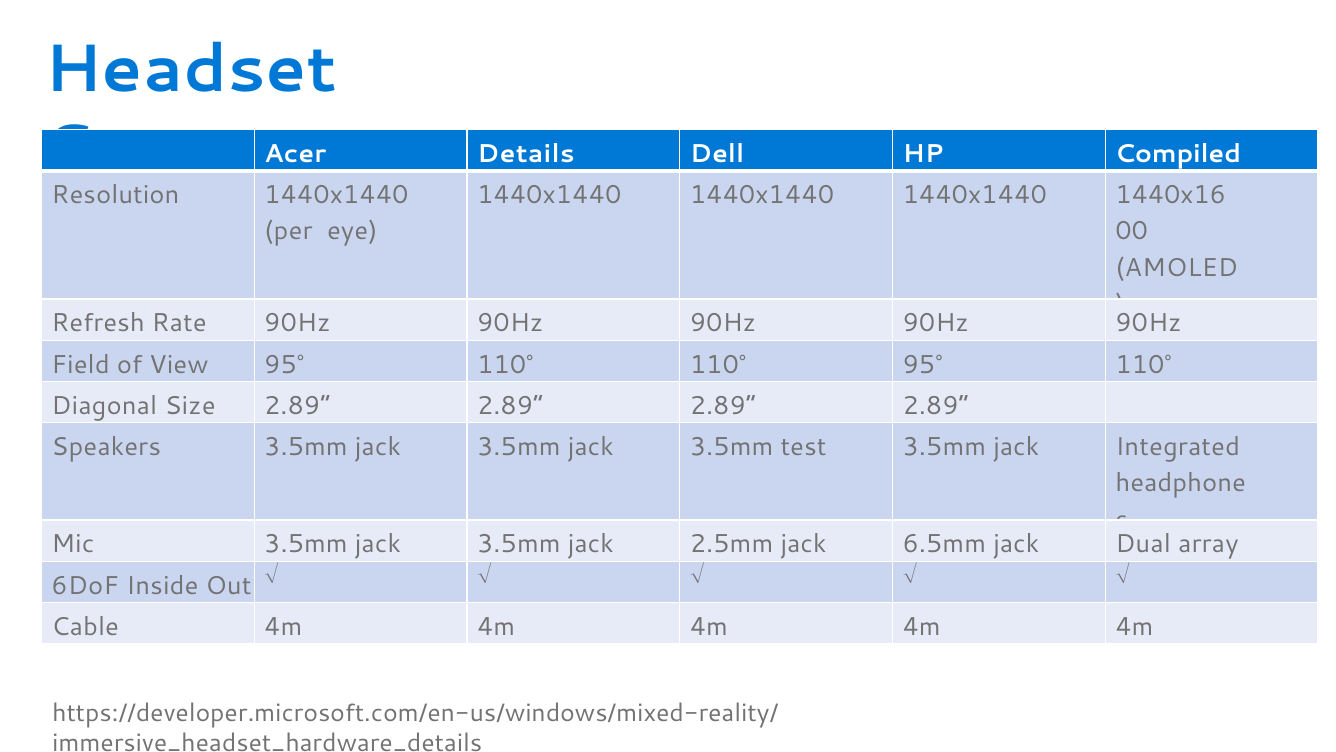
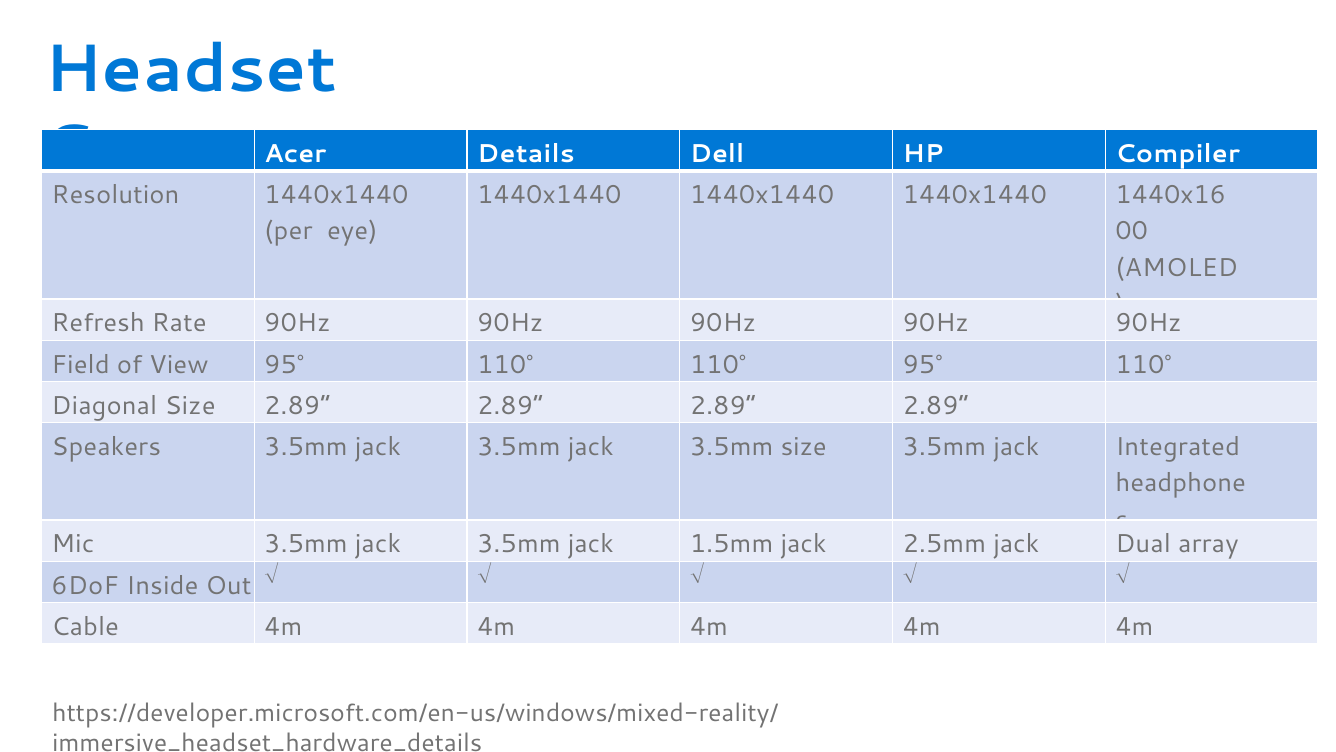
Compiled: Compiled -> Compiler (1178, 154)
3.5mm test: test -> size (804, 447)
2.5mm: 2.5mm -> 1.5mm (732, 544)
6.5mm: 6.5mm -> 2.5mm (944, 544)
